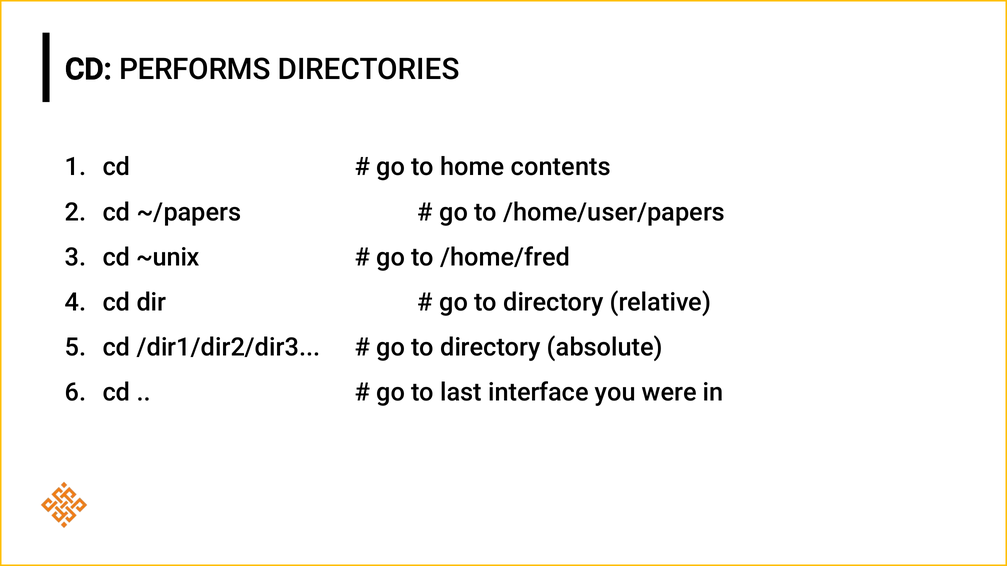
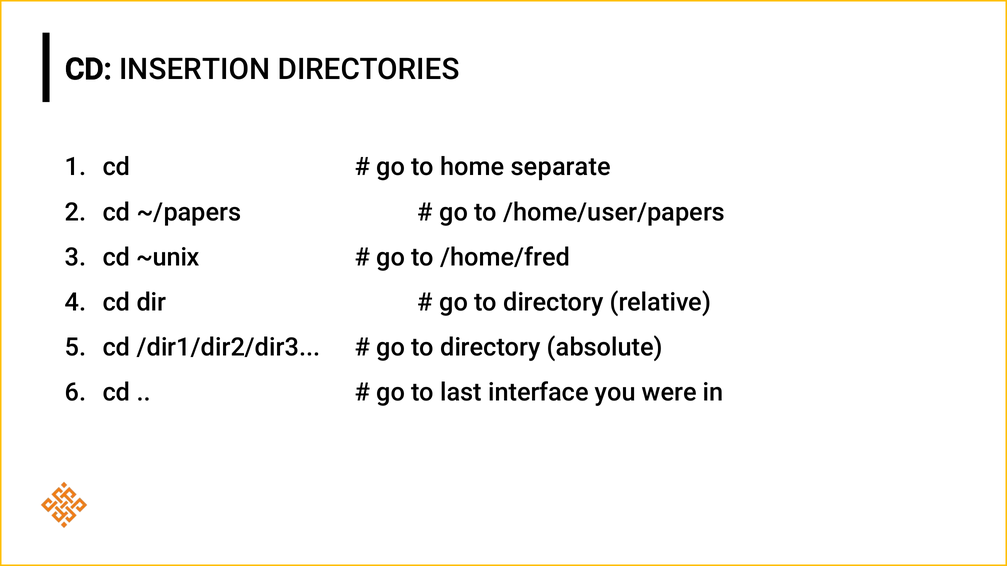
PERFORMS: PERFORMS -> INSERTION (195, 69)
contents: contents -> separate (561, 167)
